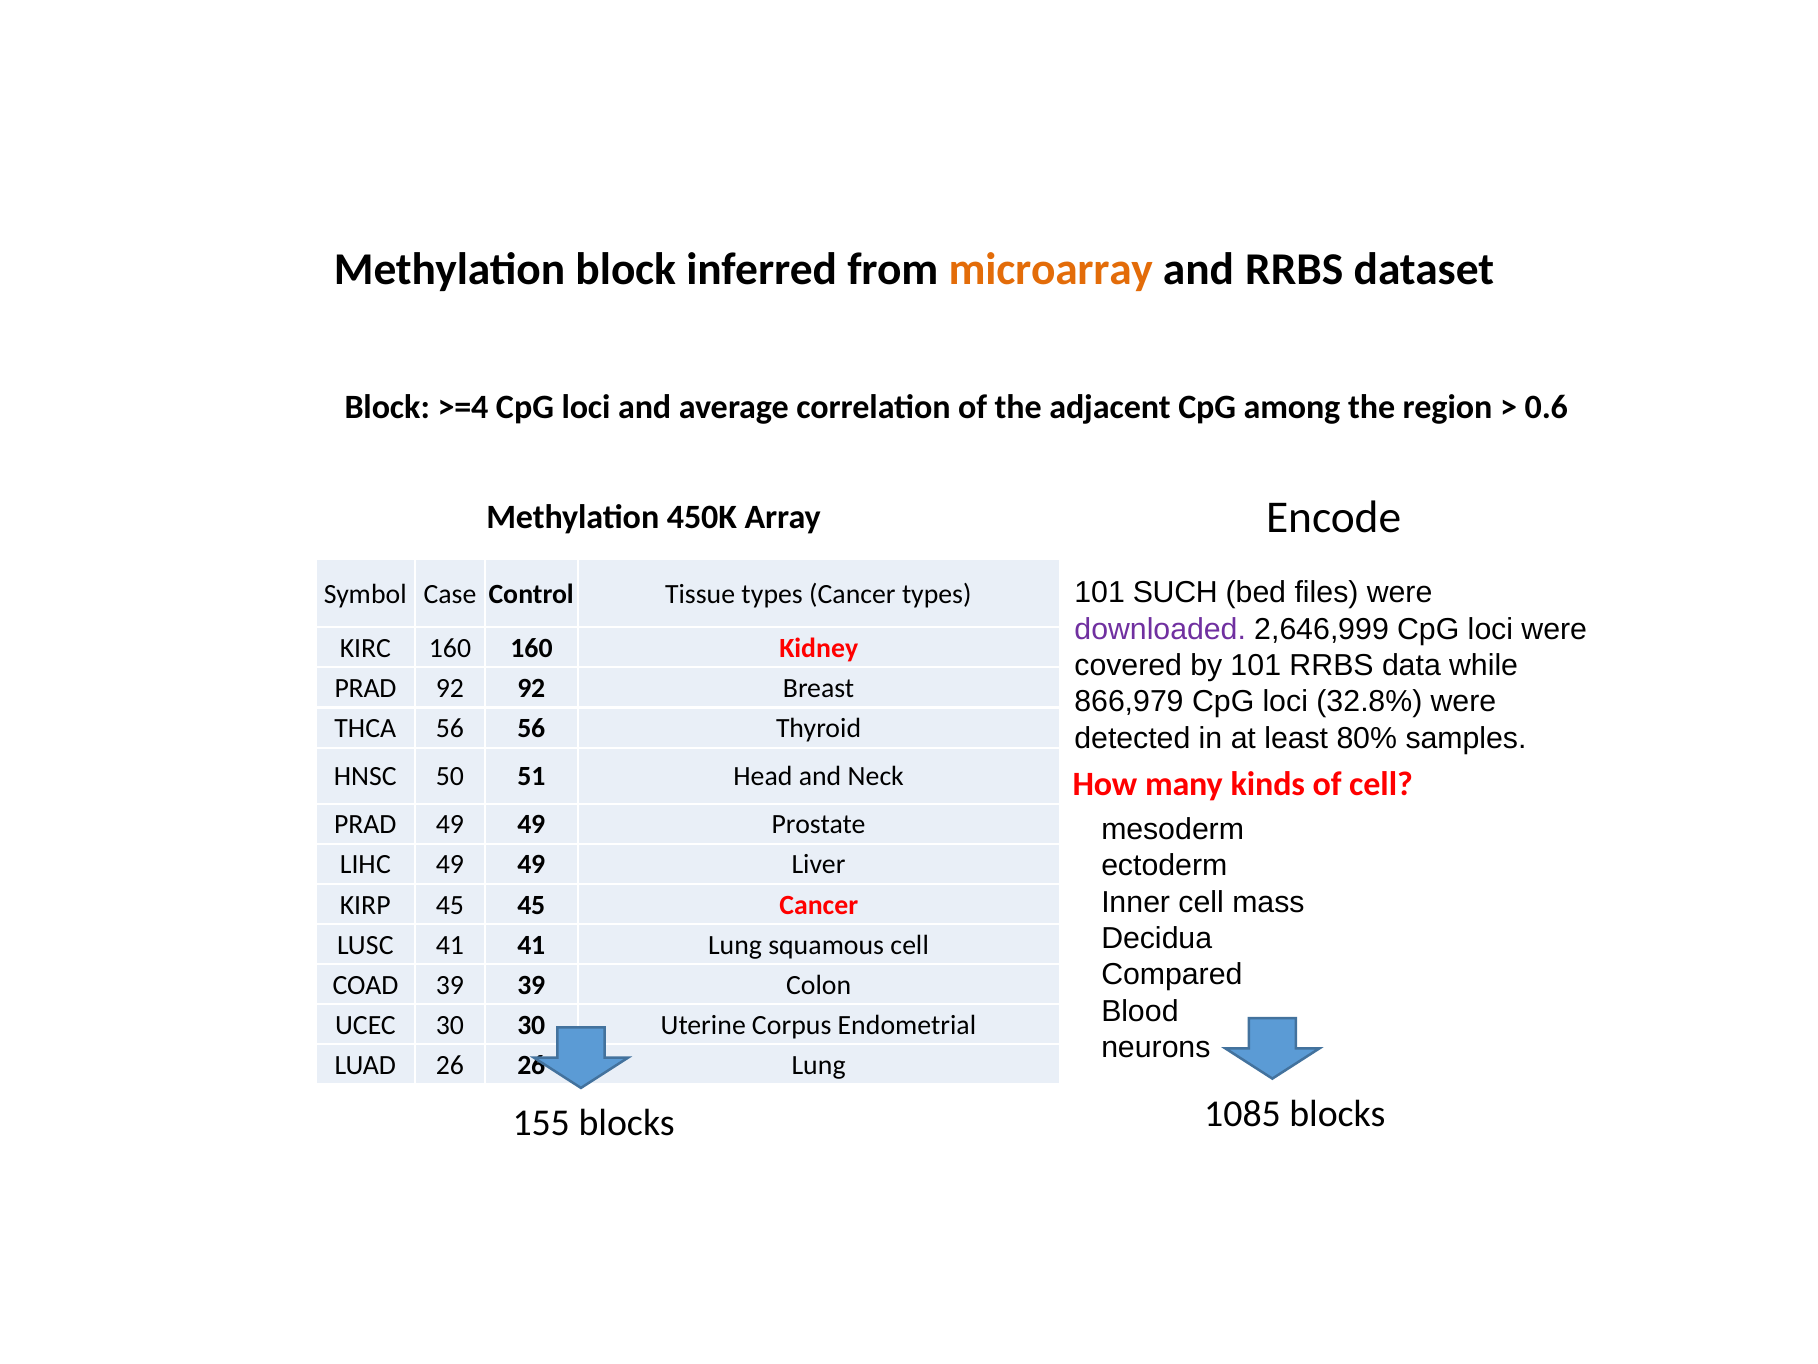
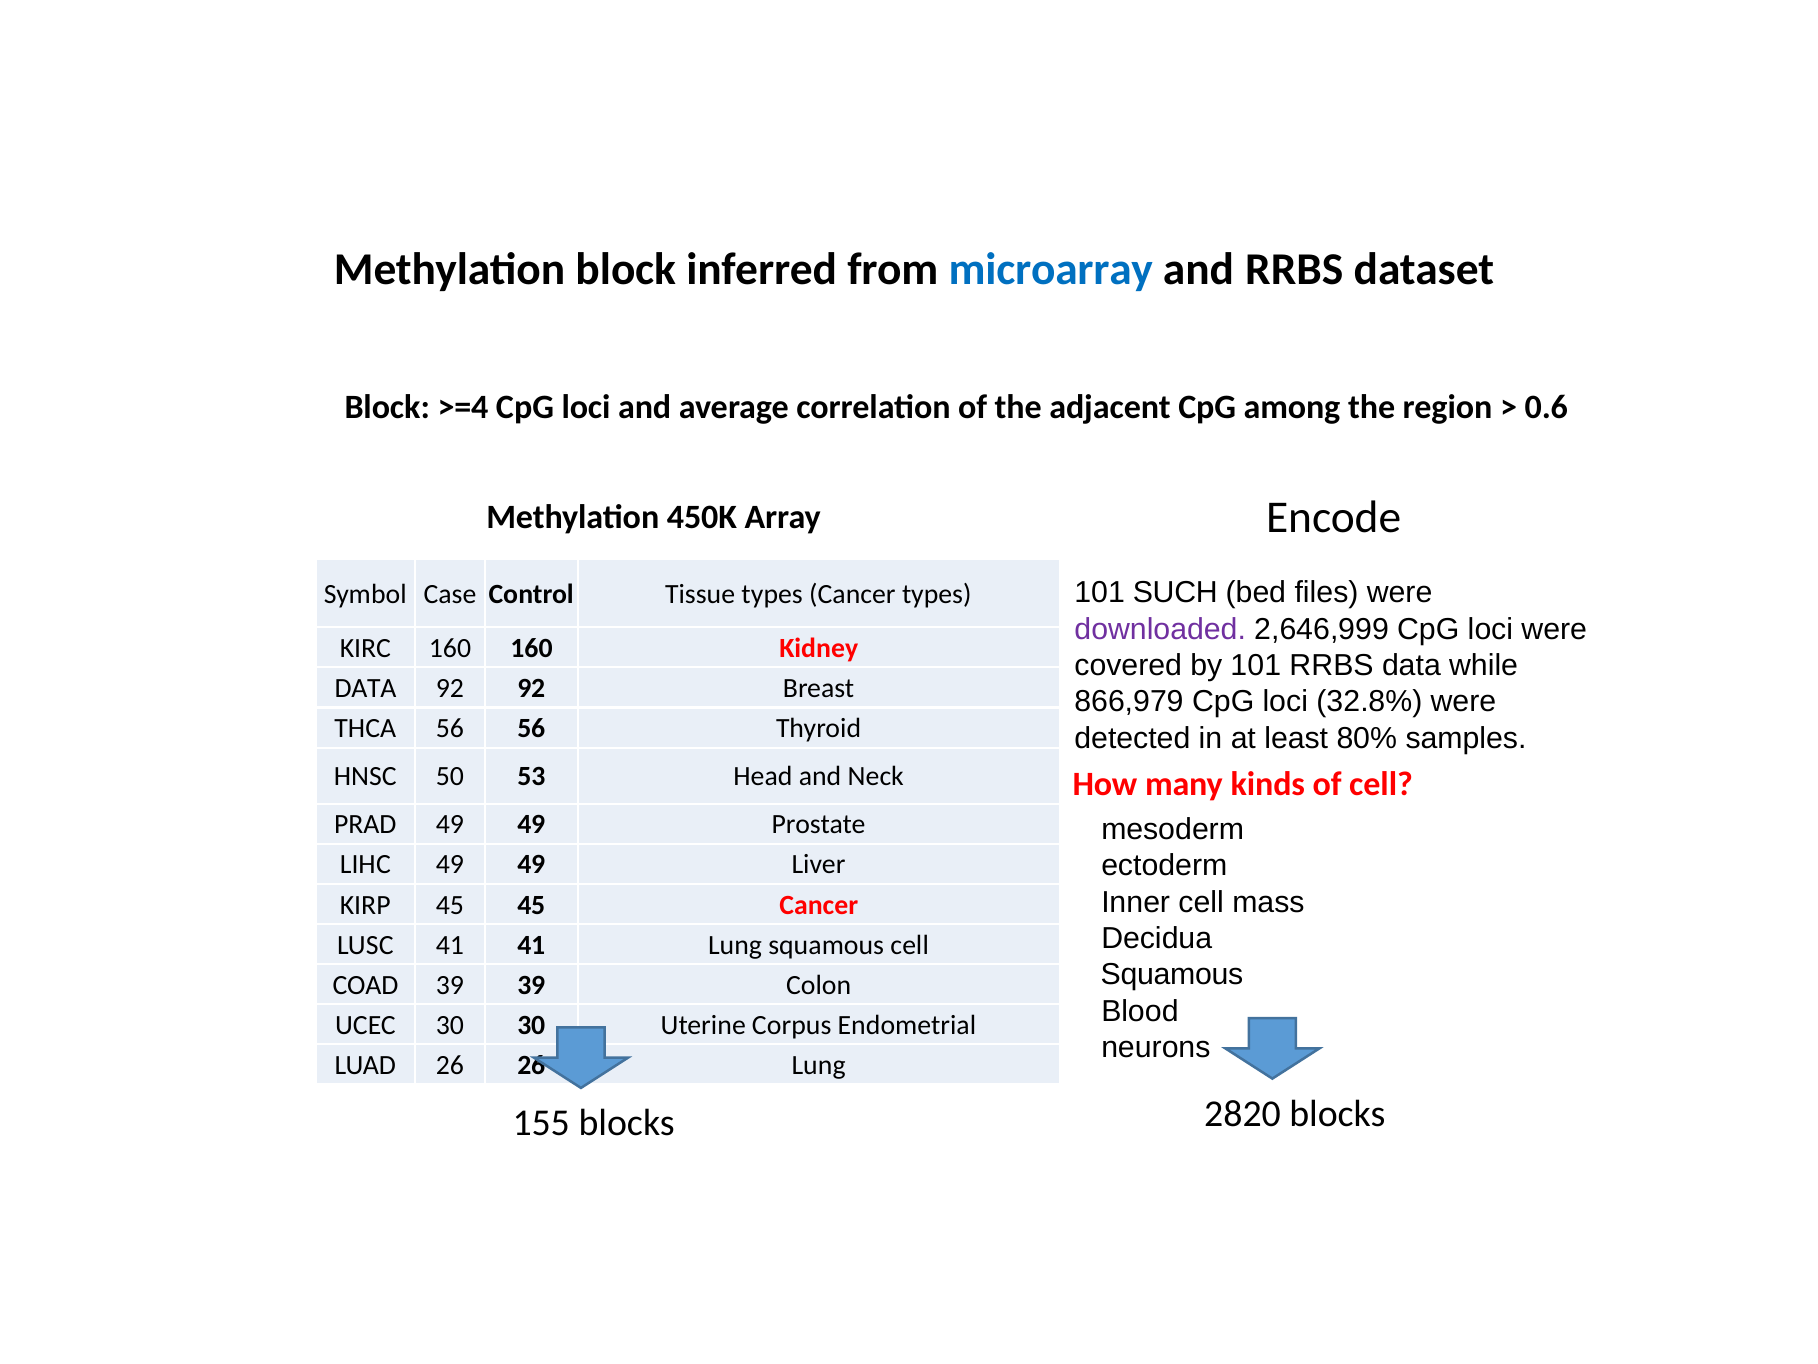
microarray colour: orange -> blue (1051, 270)
PRAD: PRAD -> DATA (366, 688)
51: 51 -> 53 (531, 776)
Compared: Compared -> Squamous (1172, 975)
1085: 1085 -> 2820 (1243, 1114)
